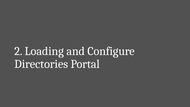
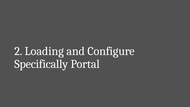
Directories: Directories -> Specifically (41, 64)
